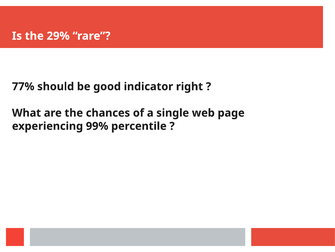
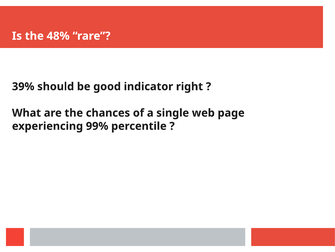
29%: 29% -> 48% (58, 36)
77%: 77% -> 39% (23, 86)
